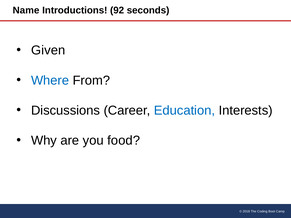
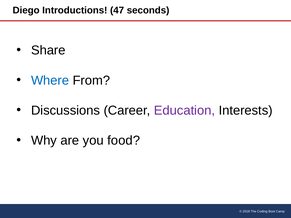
Name: Name -> Diego (26, 10)
92: 92 -> 47 (117, 10)
Given: Given -> Share (48, 50)
Education colour: blue -> purple (184, 111)
